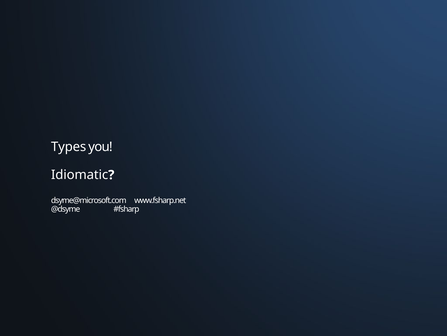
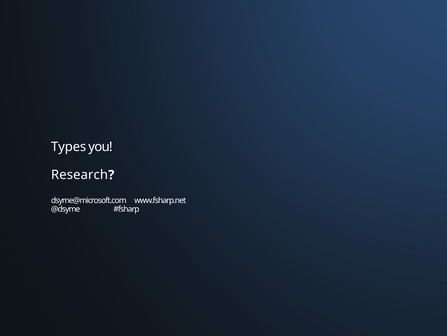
Idiomatic: Idiomatic -> Research (80, 175)
